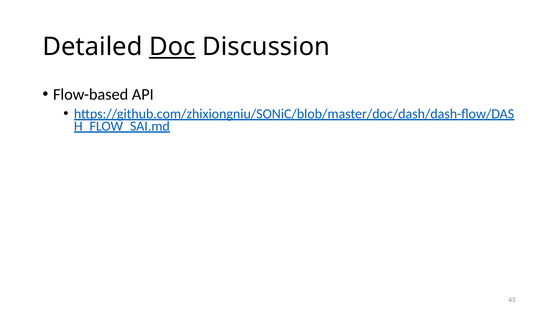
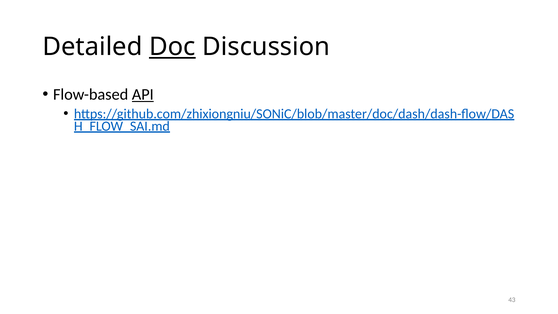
API underline: none -> present (143, 94)
